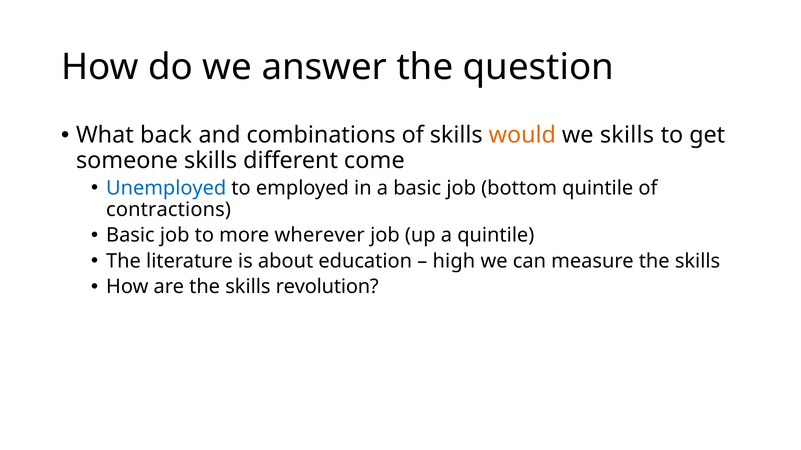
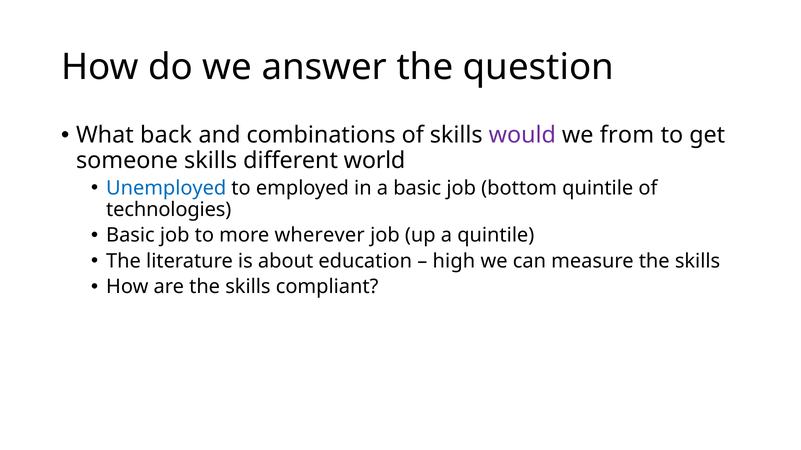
would colour: orange -> purple (522, 135)
we skills: skills -> from (627, 135)
come: come -> world (375, 161)
contractions: contractions -> technologies (169, 210)
revolution: revolution -> compliant (327, 287)
